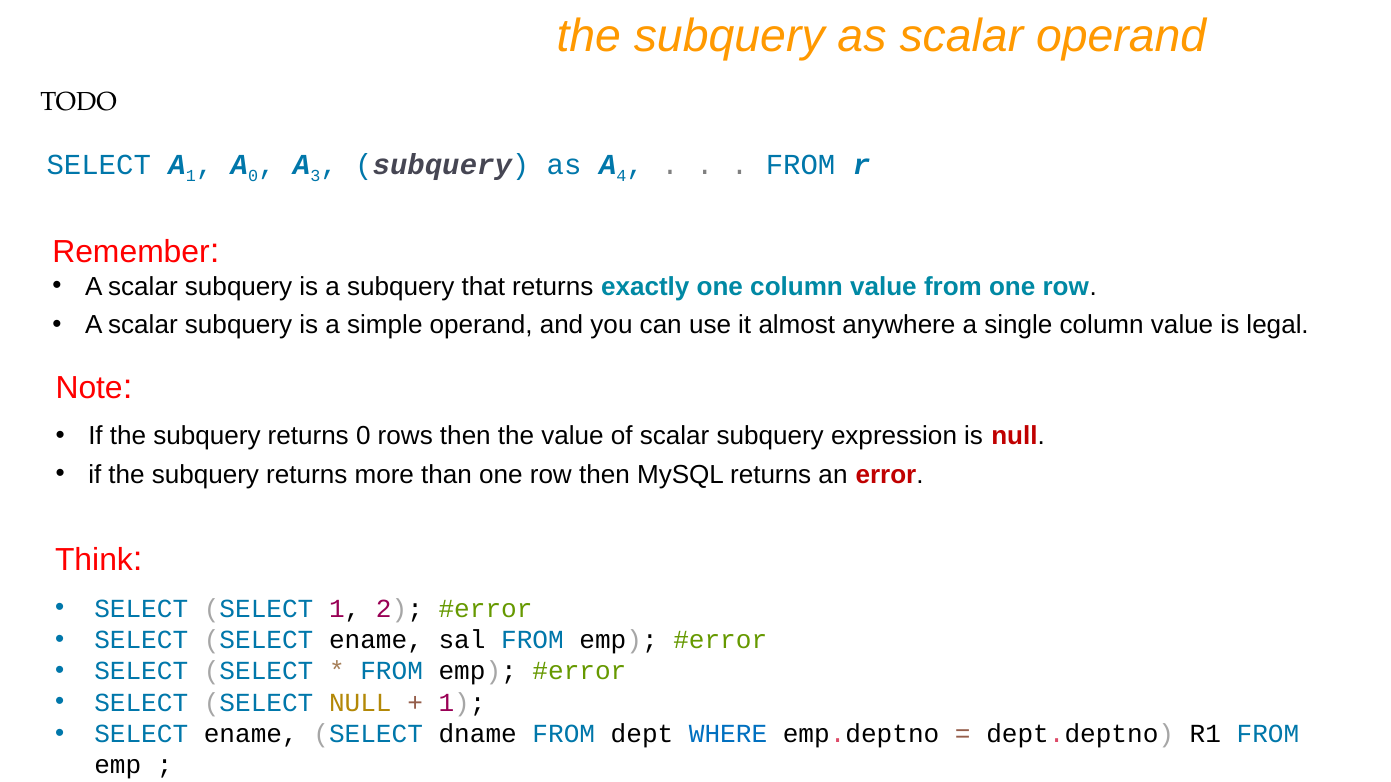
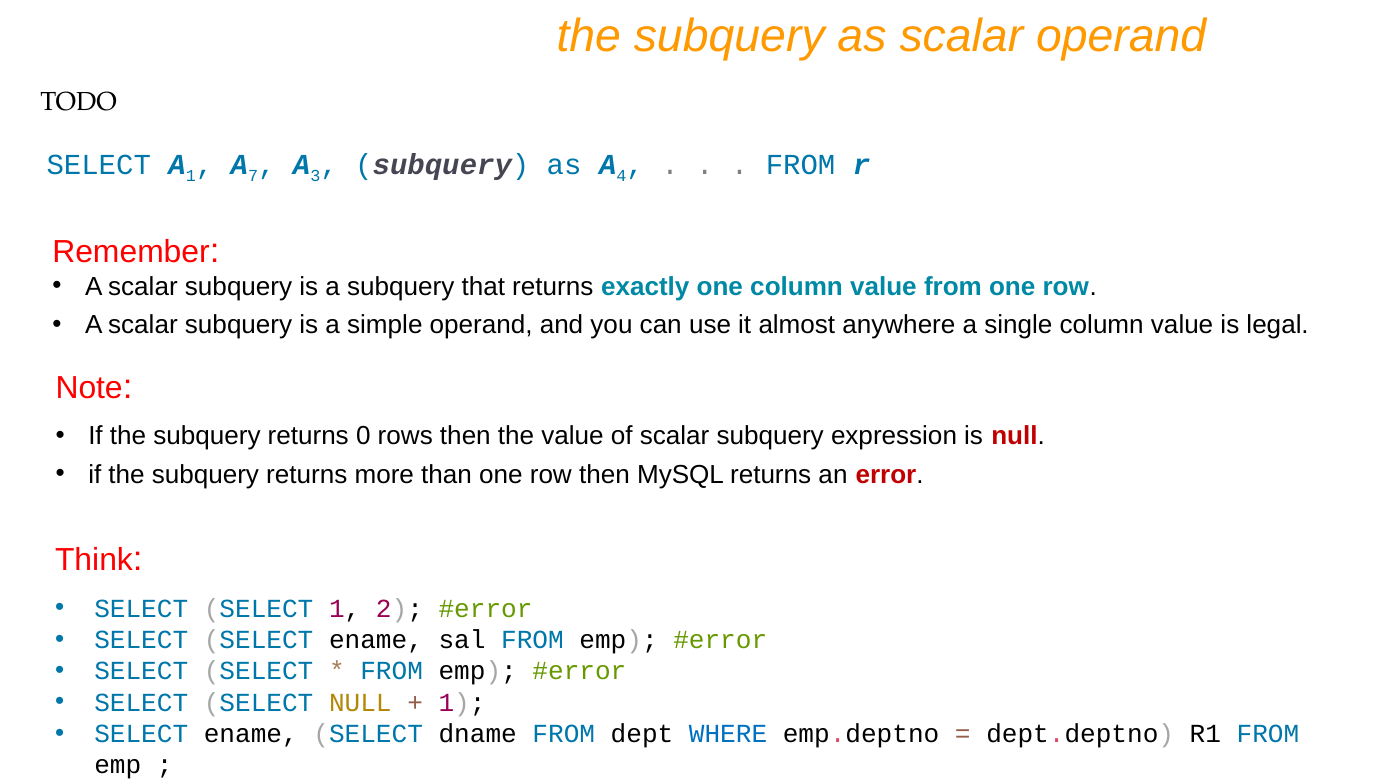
A 0: 0 -> 7 (253, 176)
